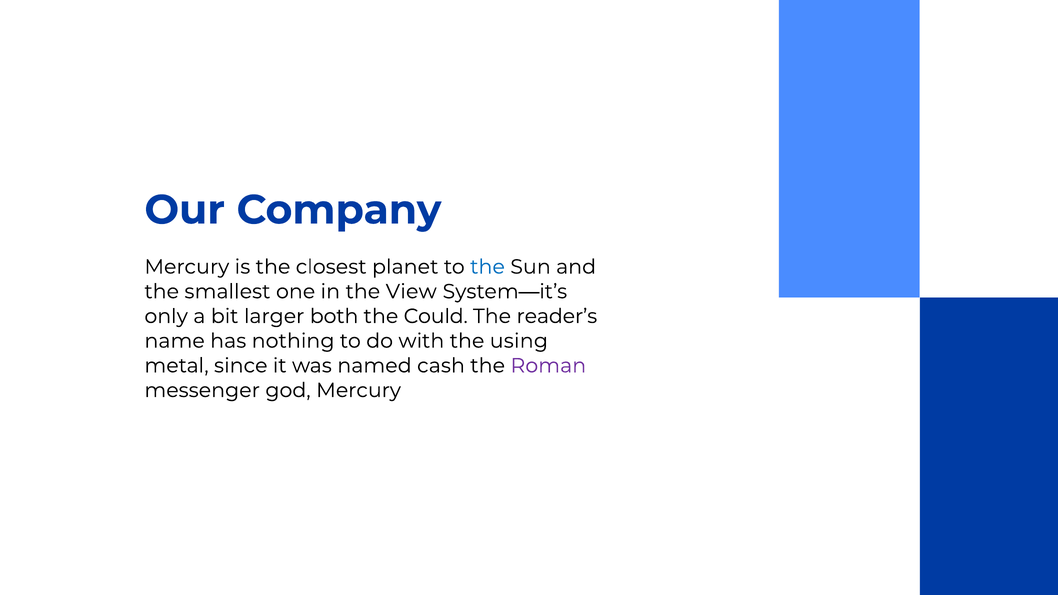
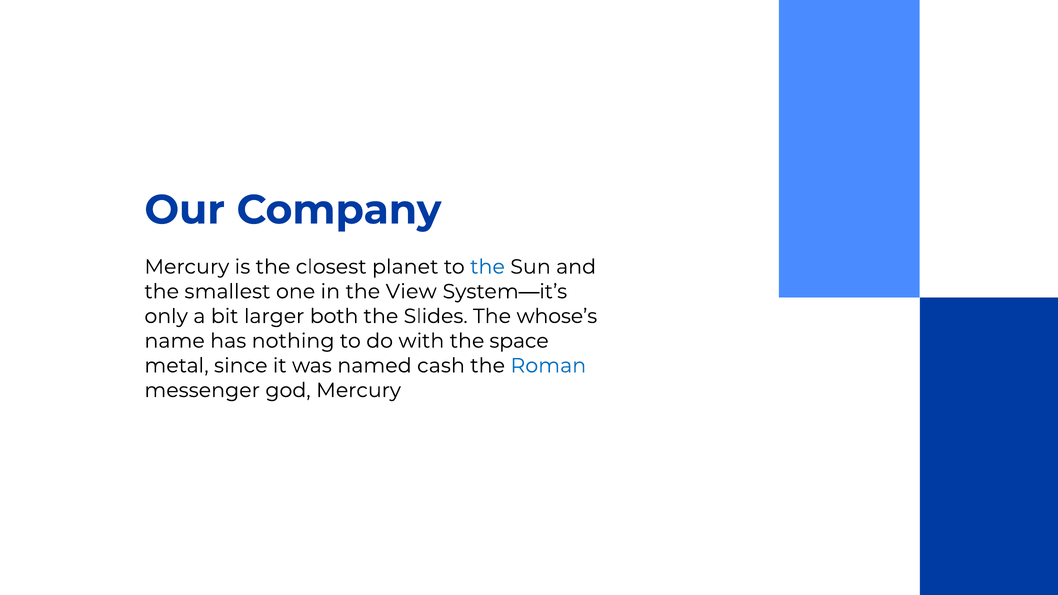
Could: Could -> Slides (436, 316)
reader’s: reader’s -> whose’s (557, 316)
using: using -> space (519, 341)
Roman colour: purple -> blue (548, 366)
